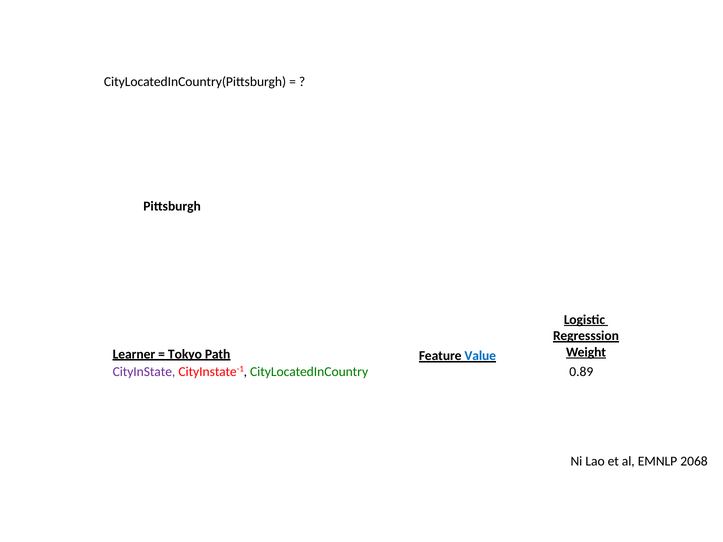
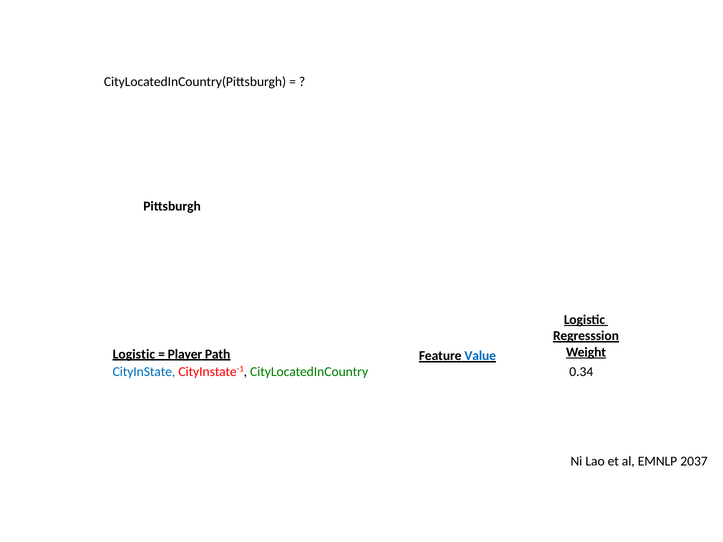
Learner: Learner -> Logistic (134, 354)
Tokyo: Tokyo -> Player (185, 354)
CityInState colour: purple -> blue (144, 372)
0.89: 0.89 -> 0.34 (581, 372)
2068: 2068 -> 2037 (694, 462)
